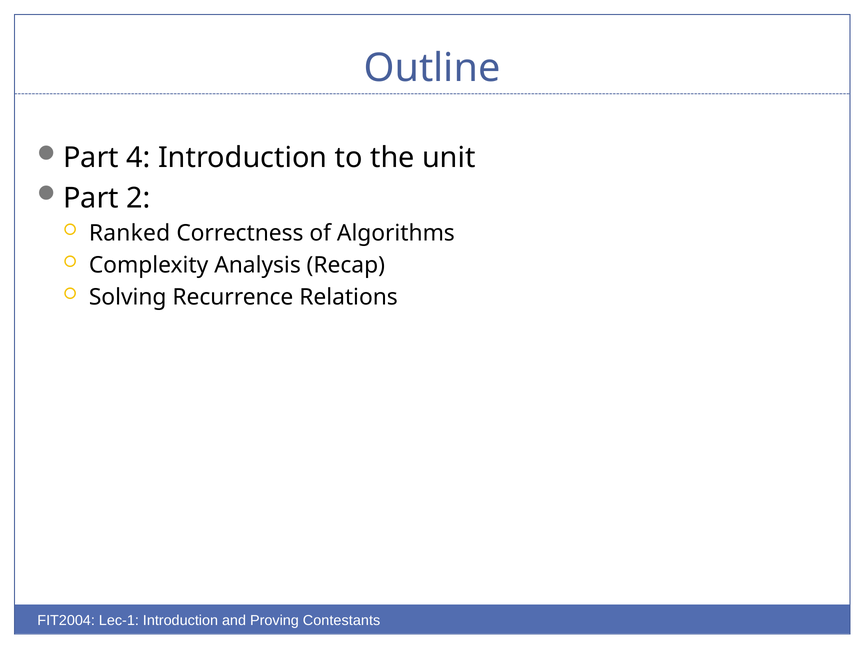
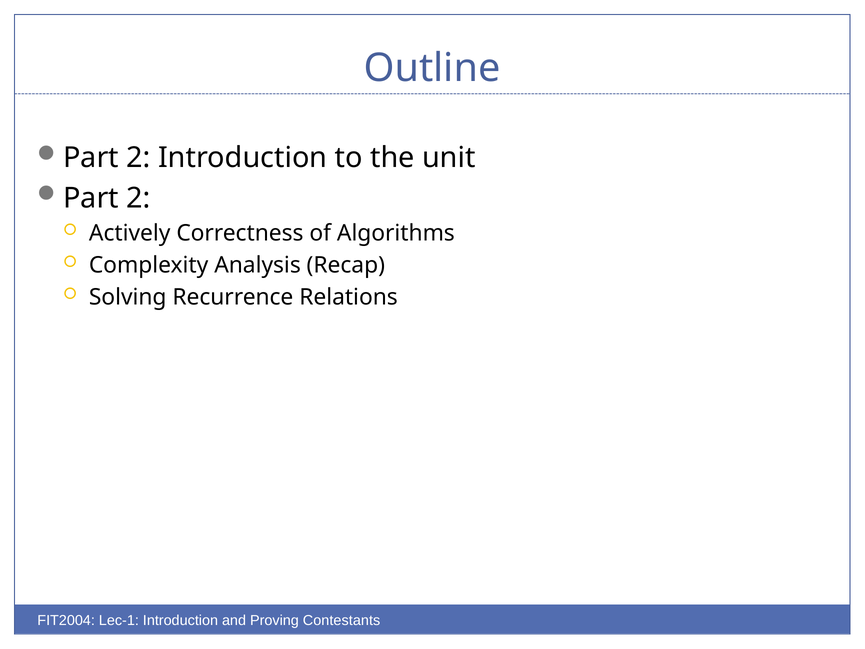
4: 4 -> 2 (139, 158)
Ranked: Ranked -> Actively (130, 233)
